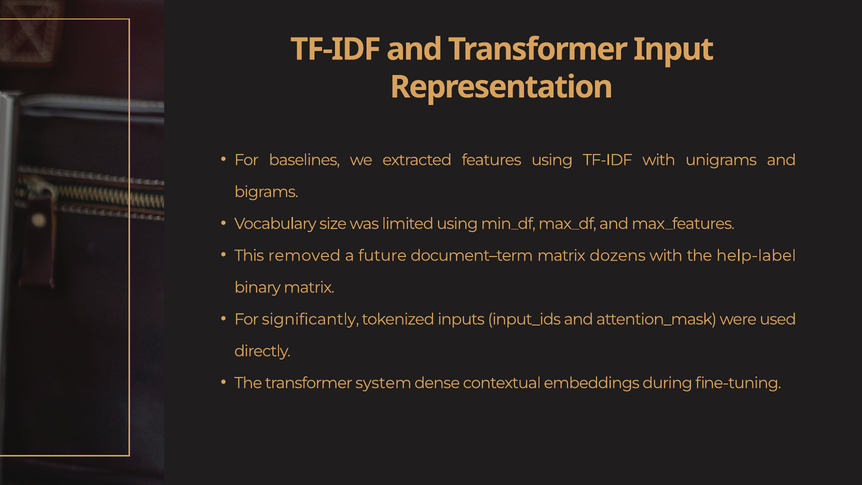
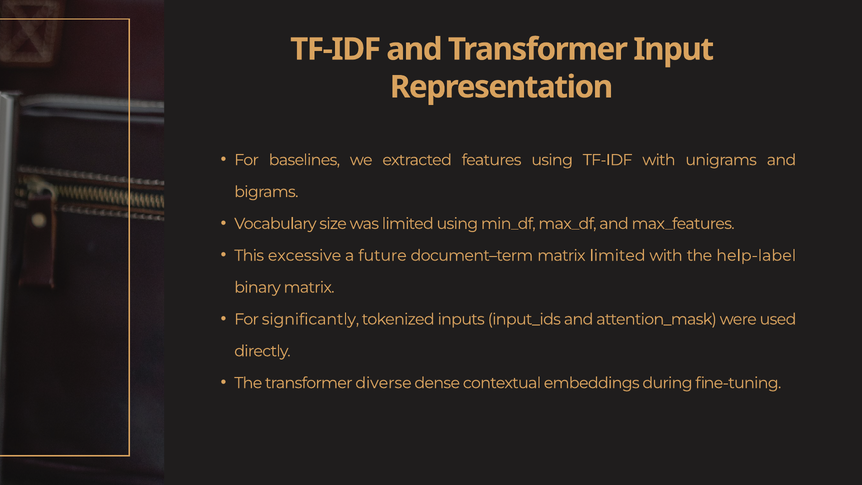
removed: removed -> excessive (305, 255)
matrix dozens: dozens -> limited (618, 255)
system: system -> diverse (383, 383)
